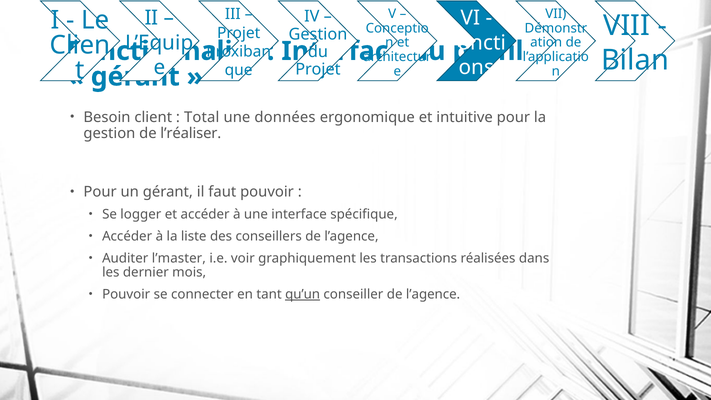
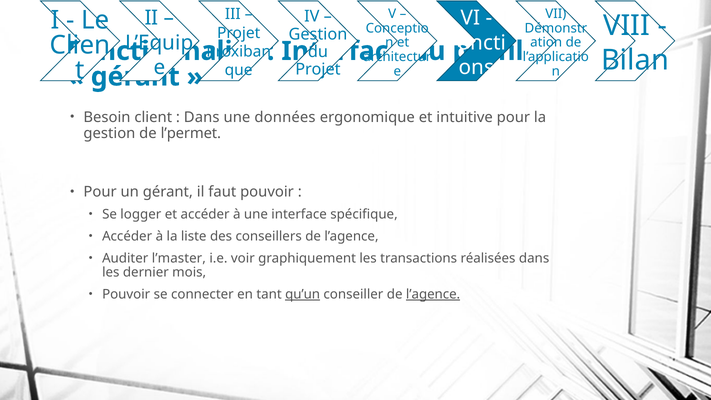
Total: Total -> Dans (202, 117)
l’réaliser: l’réaliser -> l’permet (191, 133)
l’agence underline: none -> present (433, 294)
